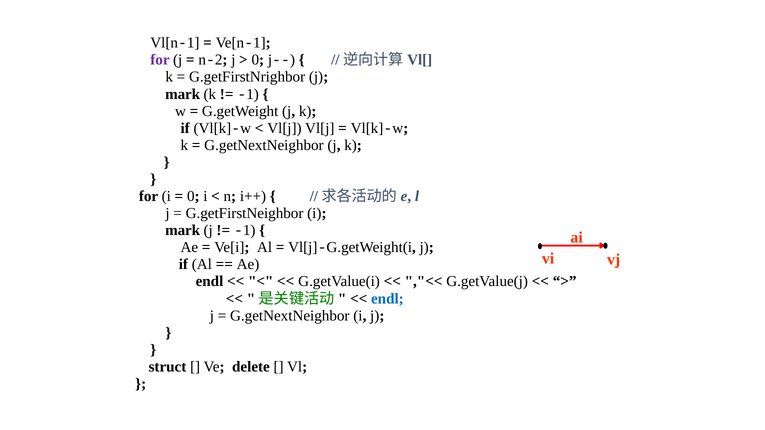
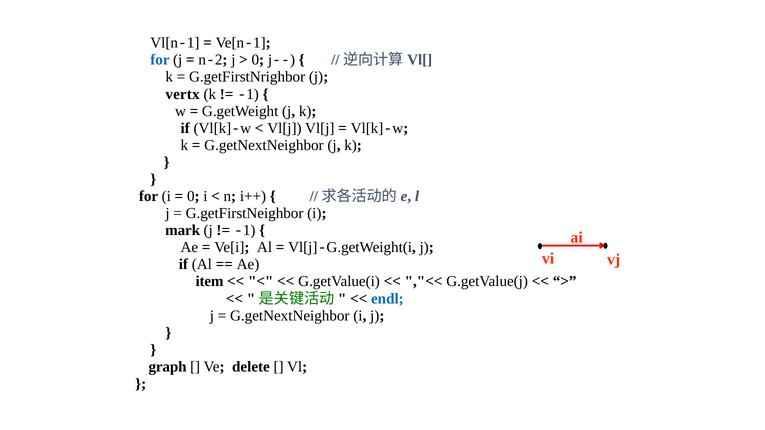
for colour: purple -> blue (160, 60)
mark: mark -> vertx (183, 94)
endl: endl -> item (210, 282)
struct: struct -> graph (168, 367)
